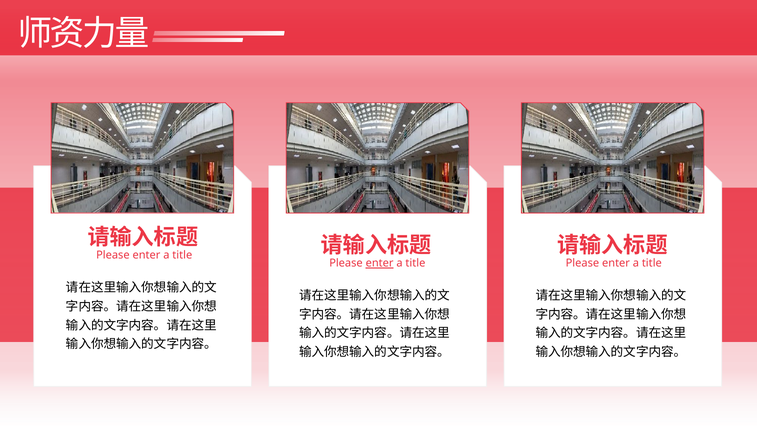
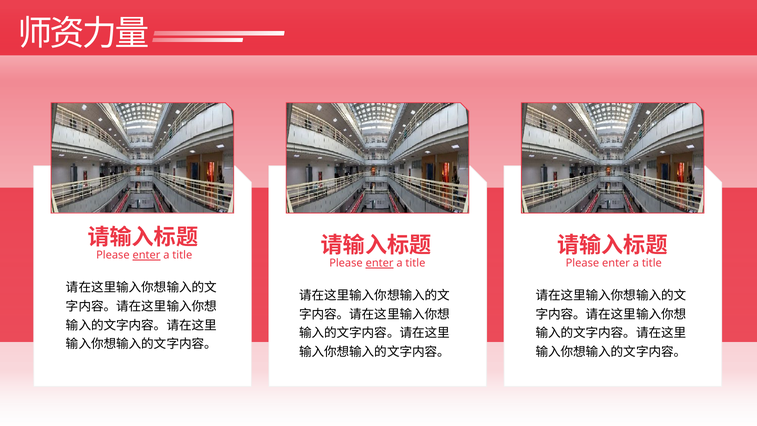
enter underline: none -> present (146, 255)
